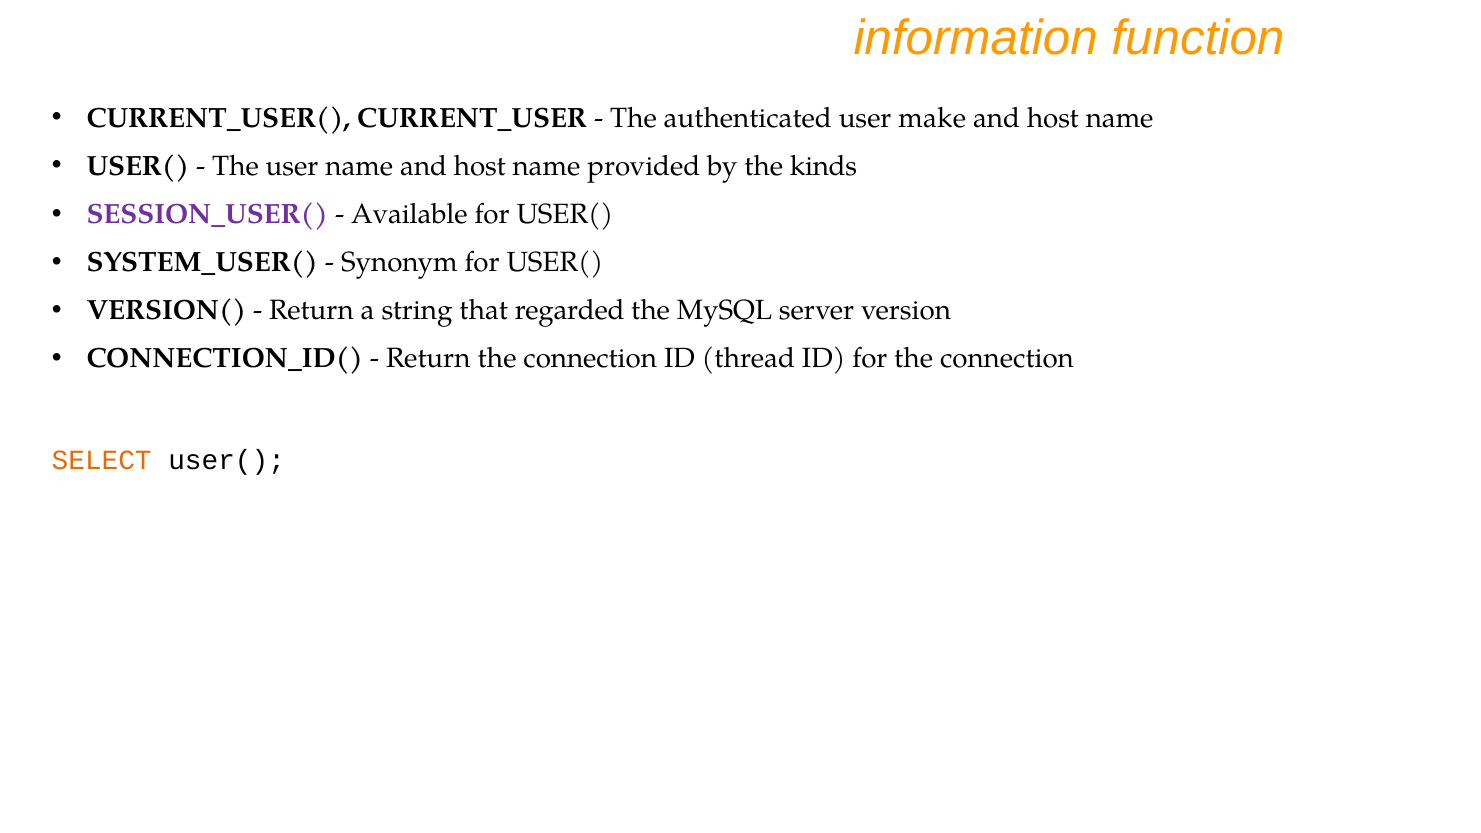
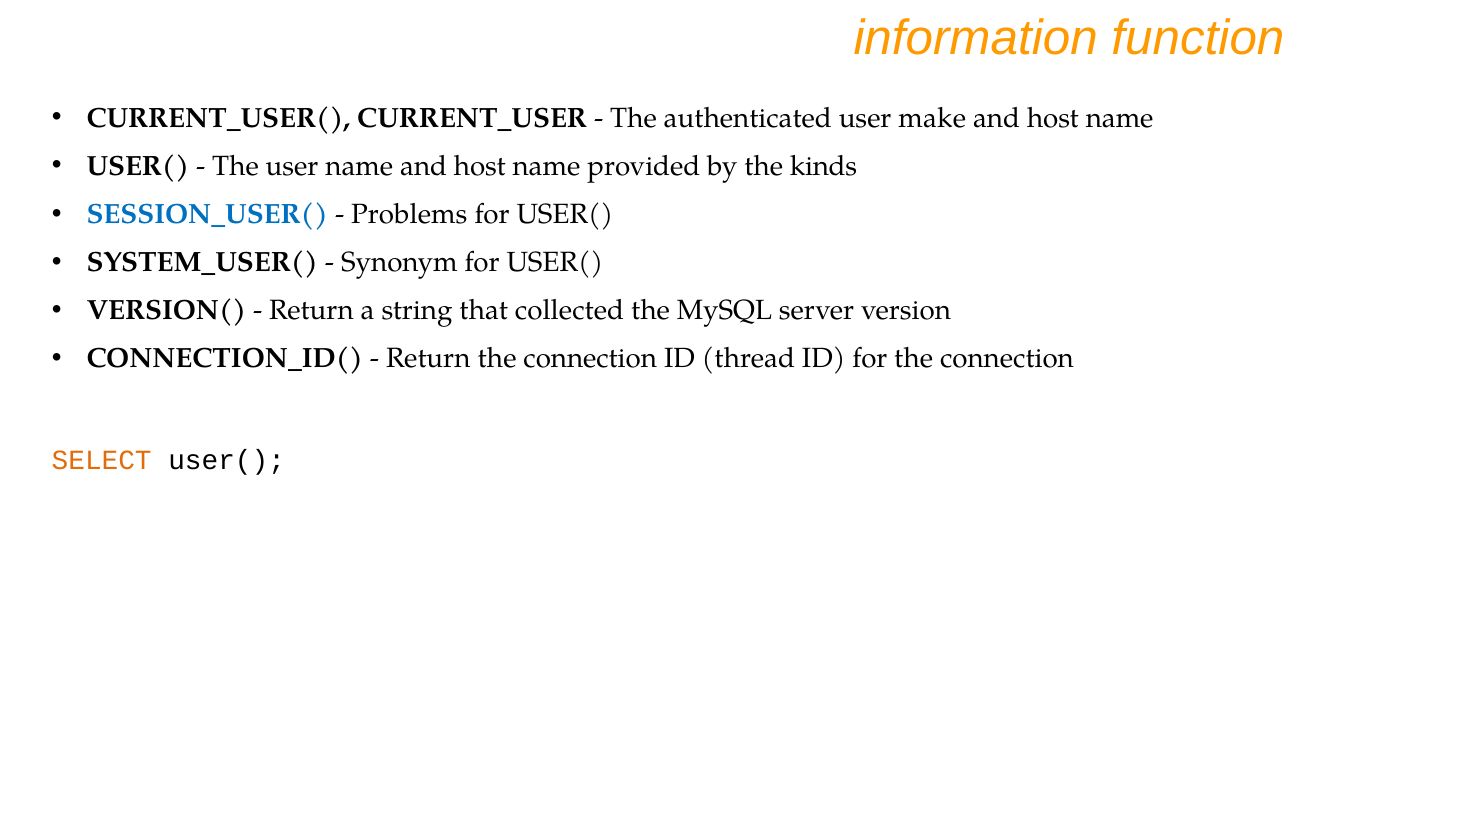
SESSION_USER( colour: purple -> blue (207, 214)
Available: Available -> Problems (409, 214)
regarded: regarded -> collected (570, 311)
